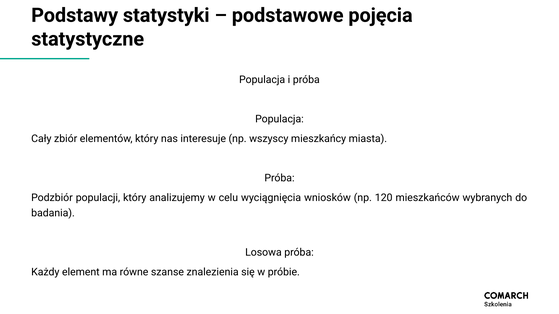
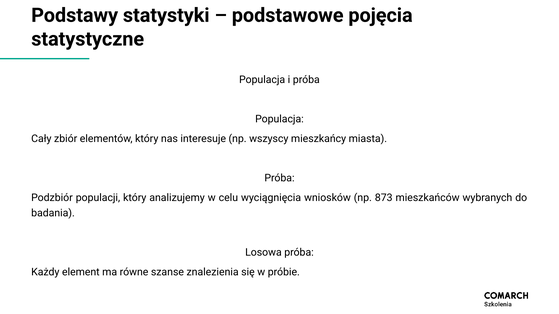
120: 120 -> 873 (384, 198)
